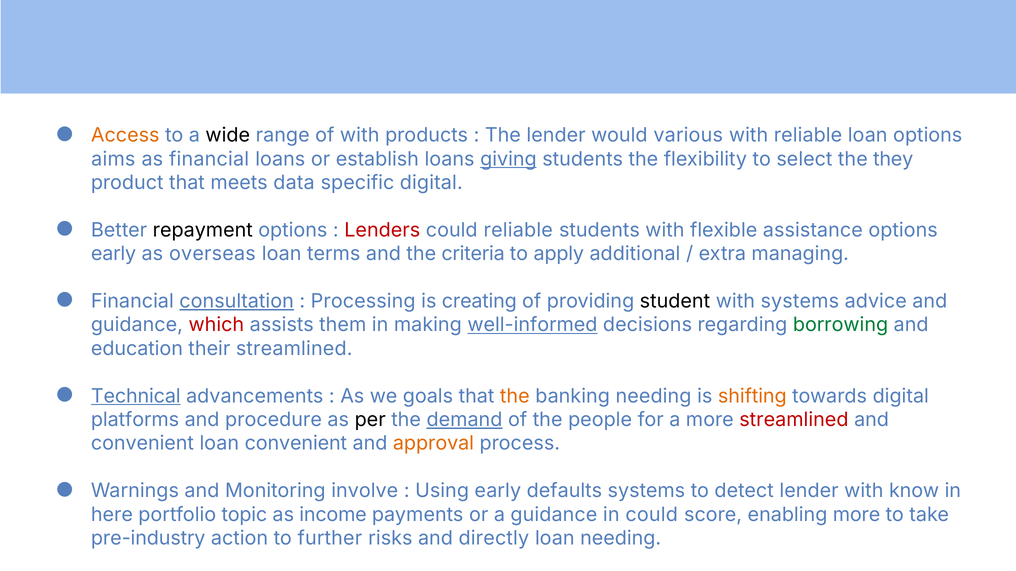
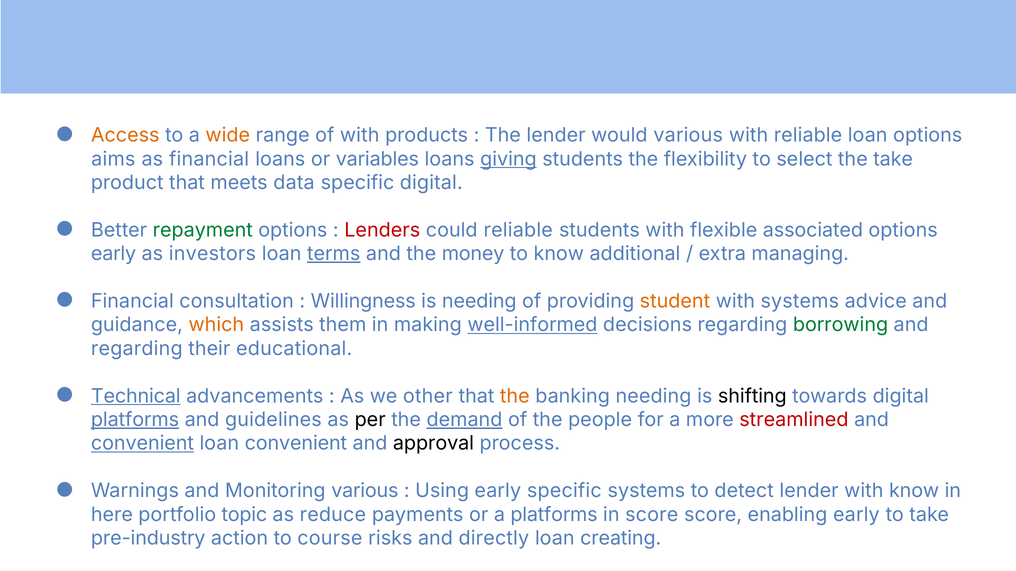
wide colour: black -> orange (228, 135)
establish: establish -> variables (377, 159)
the they: they -> take (893, 159)
repayment colour: black -> green (203, 230)
assistance: assistance -> associated (813, 230)
overseas: overseas -> investors (212, 254)
terms underline: none -> present (334, 254)
criteria: criteria -> money (473, 254)
to apply: apply -> know (559, 254)
consultation underline: present -> none (237, 302)
Processing: Processing -> Willingness (363, 302)
is creating: creating -> needing (479, 302)
student colour: black -> orange (675, 302)
which colour: red -> orange (216, 325)
education: education -> regarding (137, 349)
their streamlined: streamlined -> educational (294, 349)
goals: goals -> other (428, 396)
shifting colour: orange -> black (752, 396)
platforms underline: none -> present (135, 420)
procedure: procedure -> guidelines (273, 420)
convenient underline: none -> present (142, 444)
approval colour: orange -> black (433, 444)
Monitoring involve: involve -> various (365, 491)
early defaults: defaults -> specific (564, 491)
income: income -> reduce (333, 515)
a guidance: guidance -> platforms (554, 515)
in could: could -> score (652, 515)
enabling more: more -> early (856, 515)
further: further -> course (330, 539)
loan needing: needing -> creating (621, 539)
